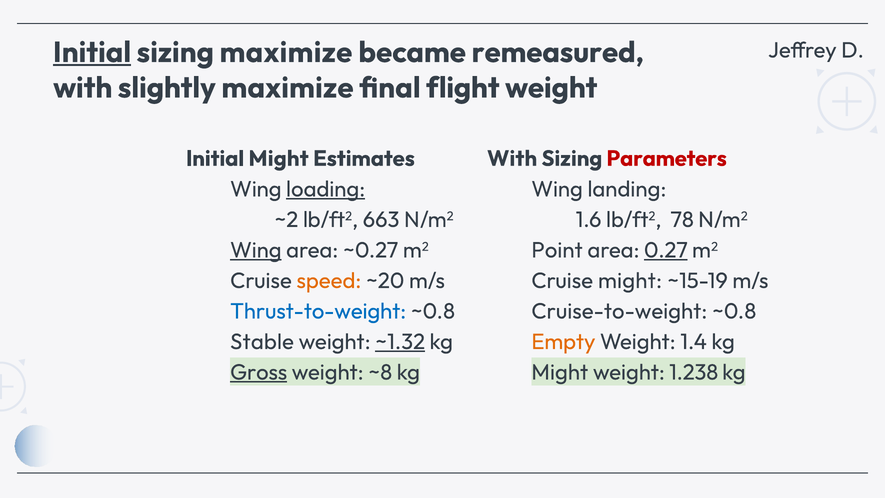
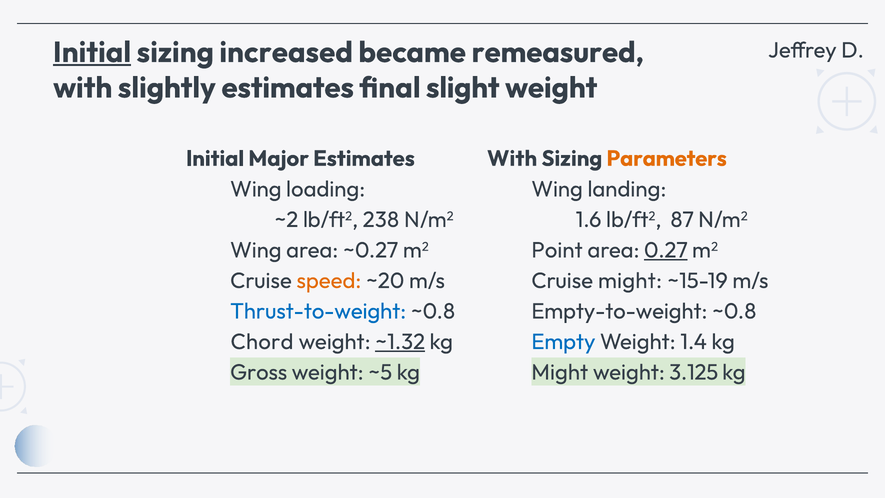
sizing maximize: maximize -> increased (286, 52)
slightly maximize: maximize -> estimates (288, 88)
flight: flight -> slight (463, 88)
Initial Might: Might -> Major (279, 159)
Parameters colour: red -> orange (667, 159)
loading underline: present -> none (326, 189)
663: 663 -> 238 (381, 220)
78: 78 -> 87 (682, 220)
Wing underline: present -> none (256, 250)
Cruise-to-weight: Cruise-to-weight -> Empty-to-weight (619, 311)
Stable: Stable -> Chord (262, 342)
Empty colour: orange -> blue (563, 342)
Gross underline: present -> none (259, 372)
~8: ~8 -> ~5 (380, 372)
1.238: 1.238 -> 3.125 (694, 372)
